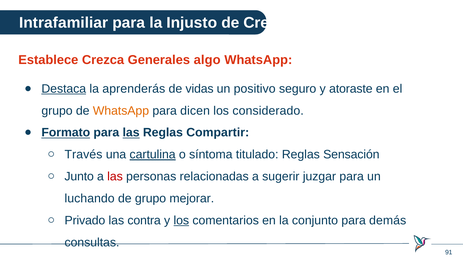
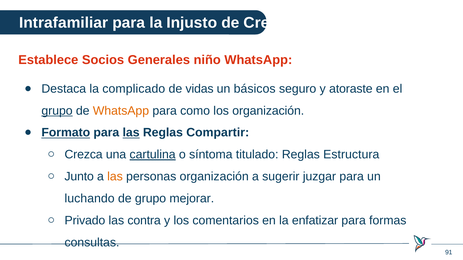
Creo: Creo -> Cree (261, 23)
Crezca: Crezca -> Socios (103, 60)
algo: algo -> niño (207, 60)
Destaca underline: present -> none (64, 89)
aprenderás: aprenderás -> complicado (134, 89)
positivo: positivo -> básicos (255, 89)
grupo underline: none -> present (57, 111)
dicen: dicen -> como (195, 111)
los considerado: considerado -> organización (268, 111)
Través: Través -> Crezca (84, 155)
Sensación: Sensación -> Estructura (351, 155)
las colour: red -> orange (115, 177)
personas relacionadas: relacionadas -> organización (214, 177)
los underline: present -> none (181, 221)
conjunto: conjunto -> enfatizar (315, 221)
demás: demás -> formas (388, 221)
